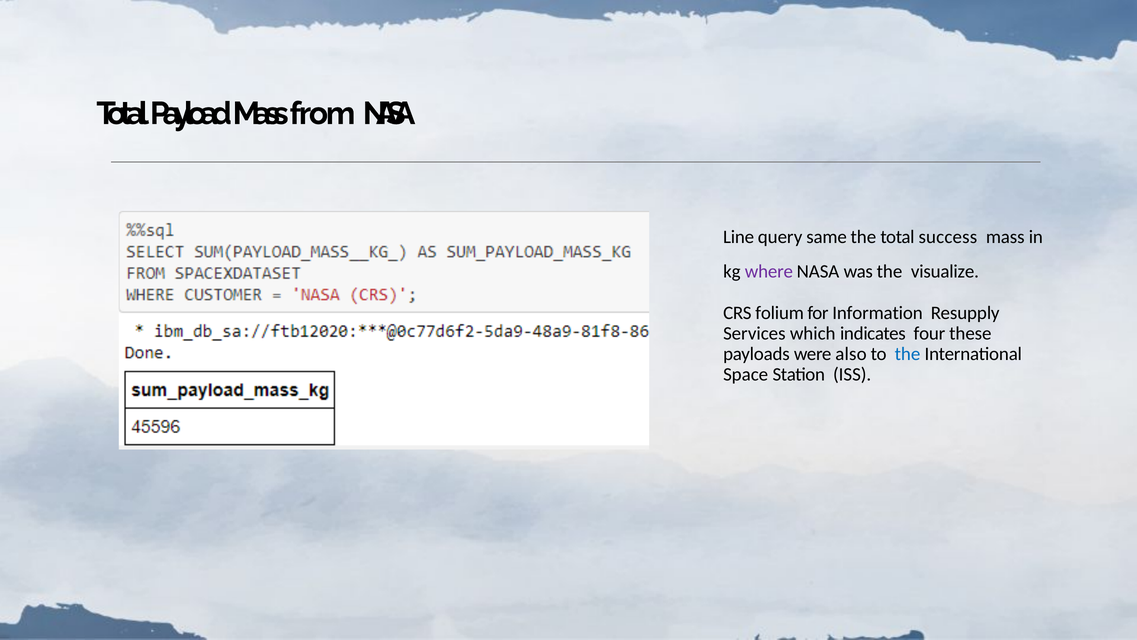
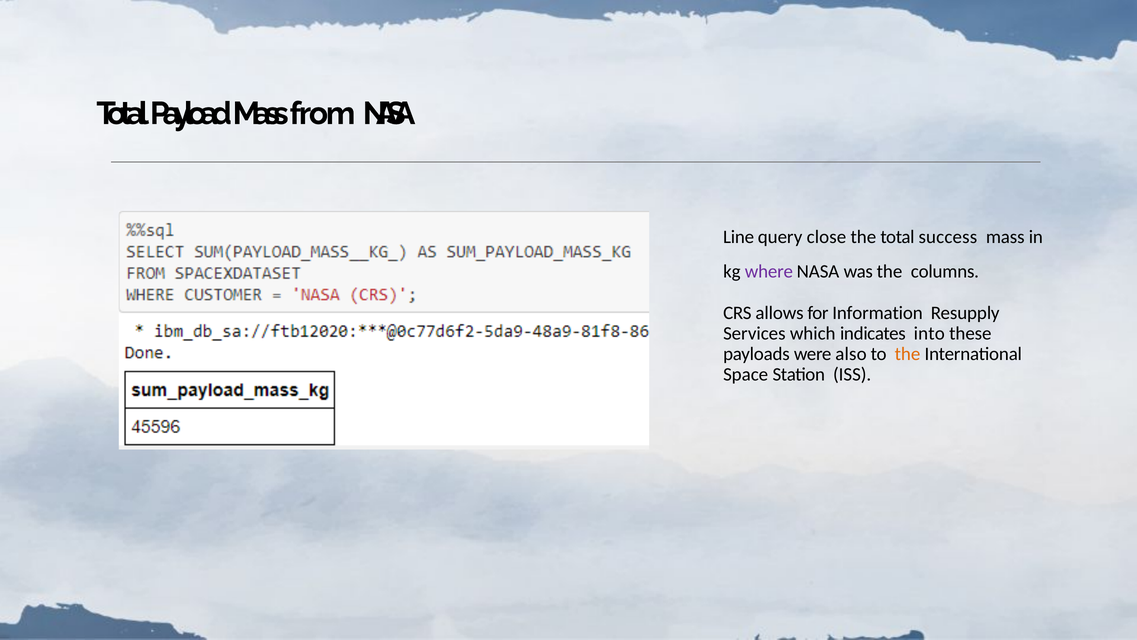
same: same -> close (826, 237)
visualize: visualize -> columns (945, 271)
folium: folium -> allows (780, 313)
four: four -> into (929, 333)
the colour: blue -> orange (907, 354)
